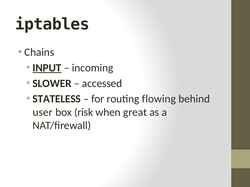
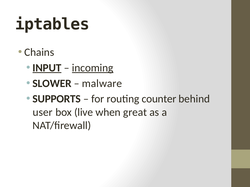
incoming underline: none -> present (93, 68)
accessed: accessed -> malware (102, 84)
STATELESS: STATELESS -> SUPPORTS (57, 99)
flowing: flowing -> counter (159, 99)
risk: risk -> live (84, 113)
